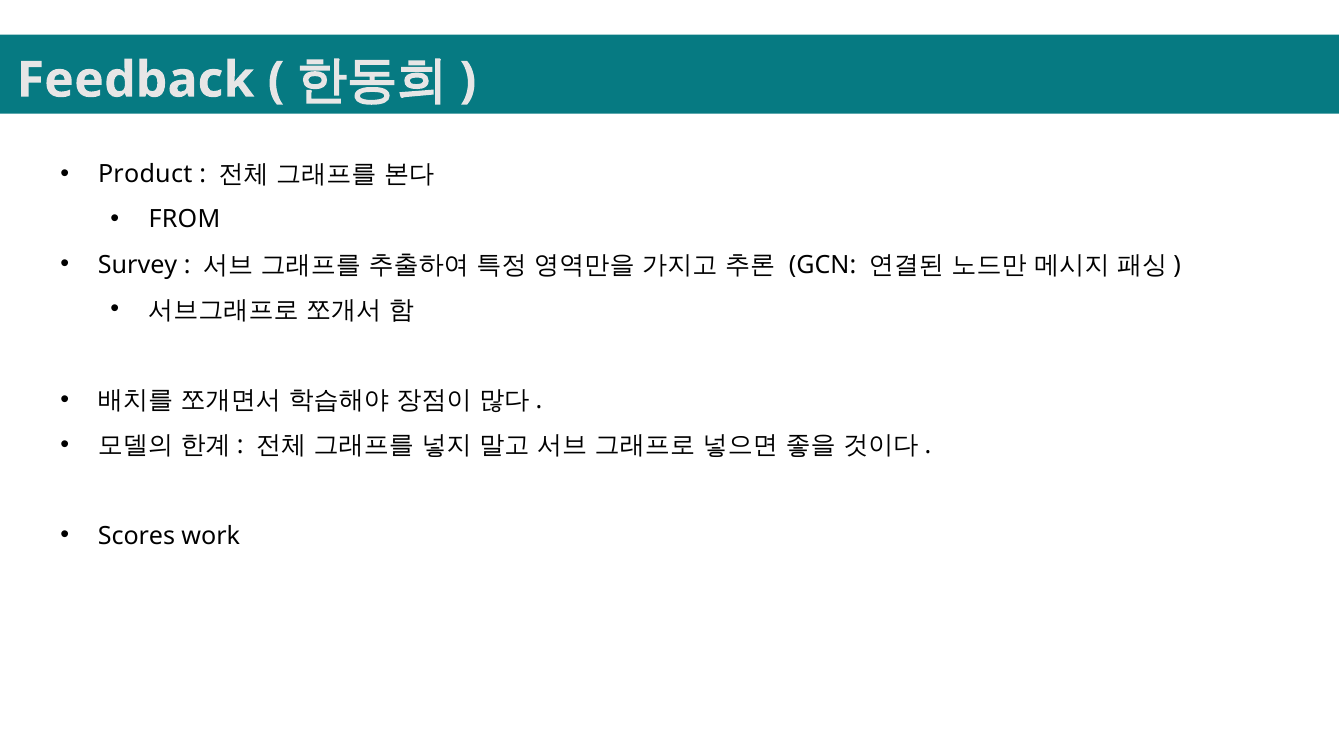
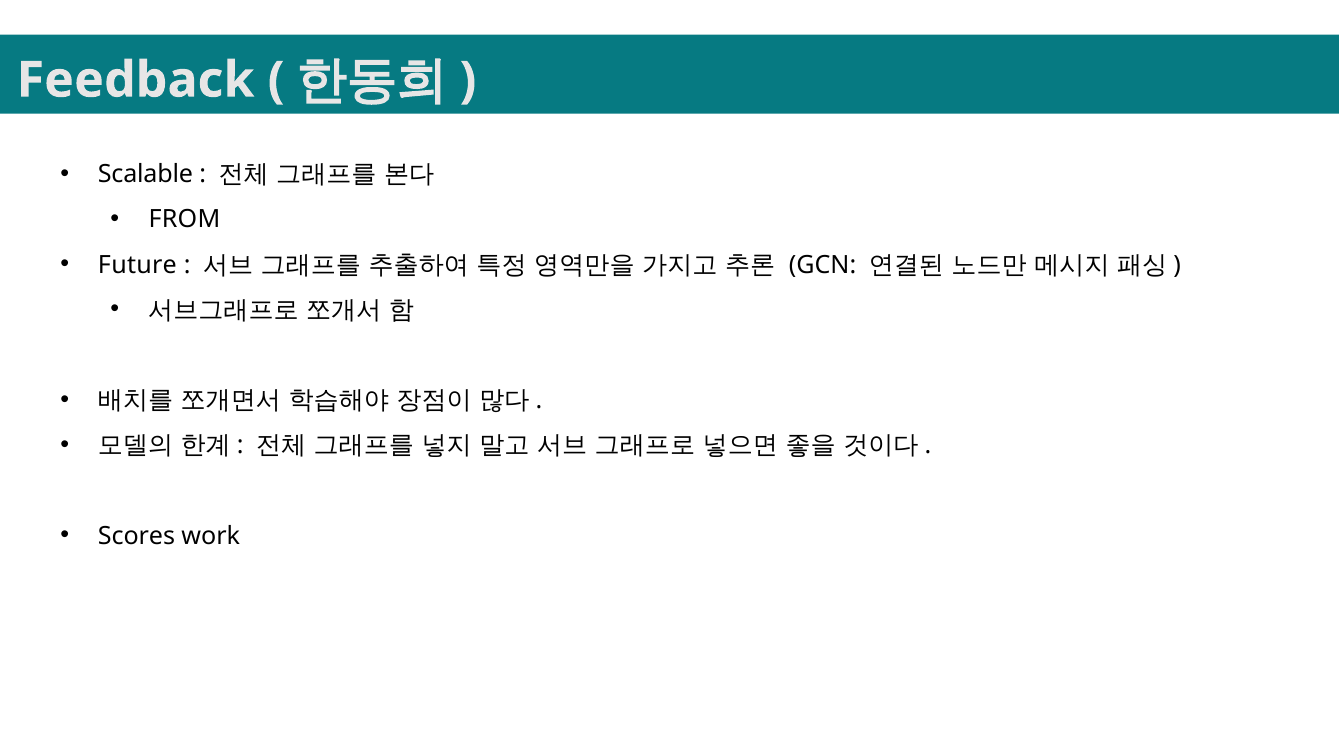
Product: Product -> Scalable (145, 174)
Survey: Survey -> Future (137, 265)
